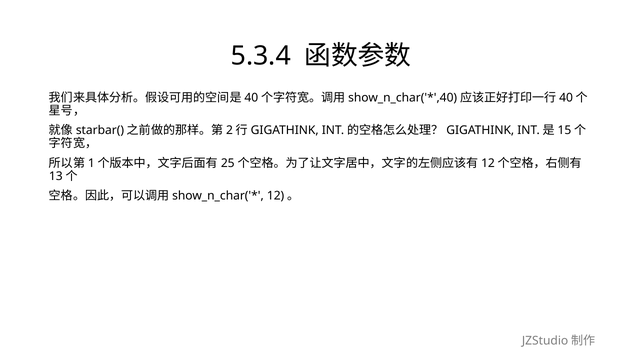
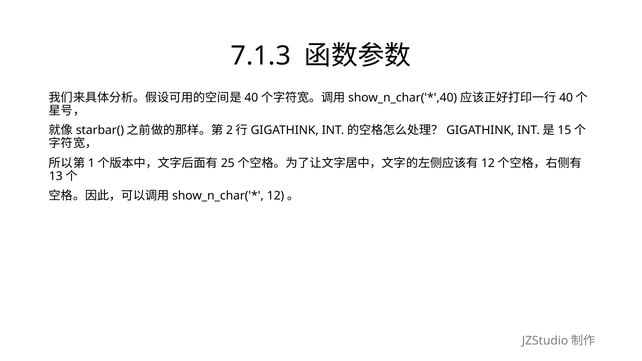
5.3.4: 5.3.4 -> 7.1.3 (261, 56)
